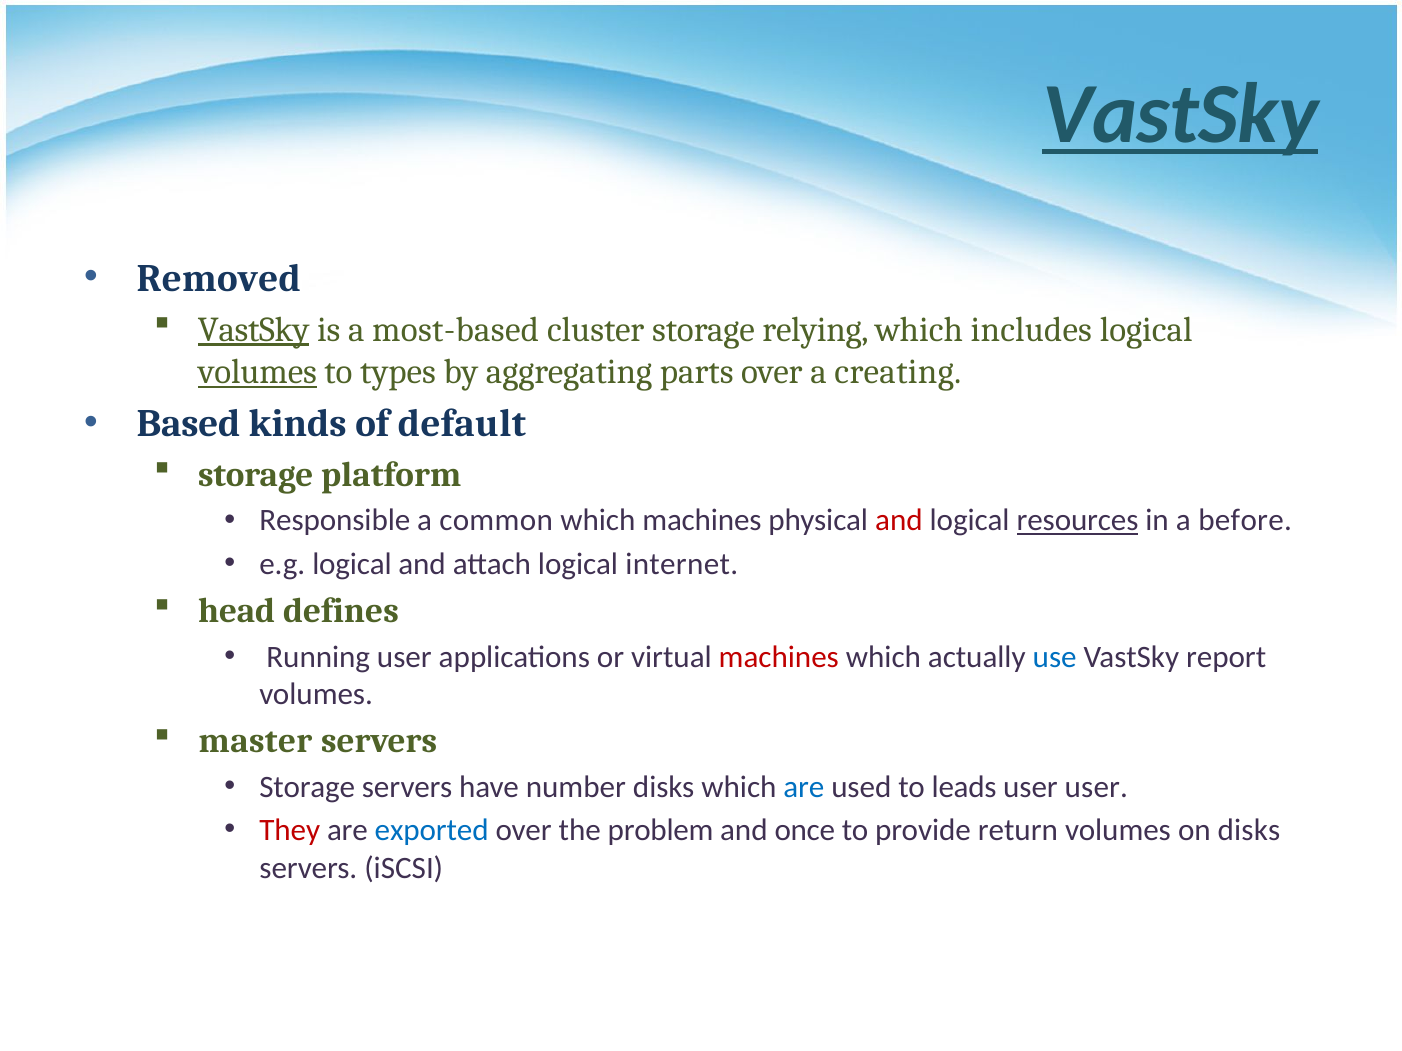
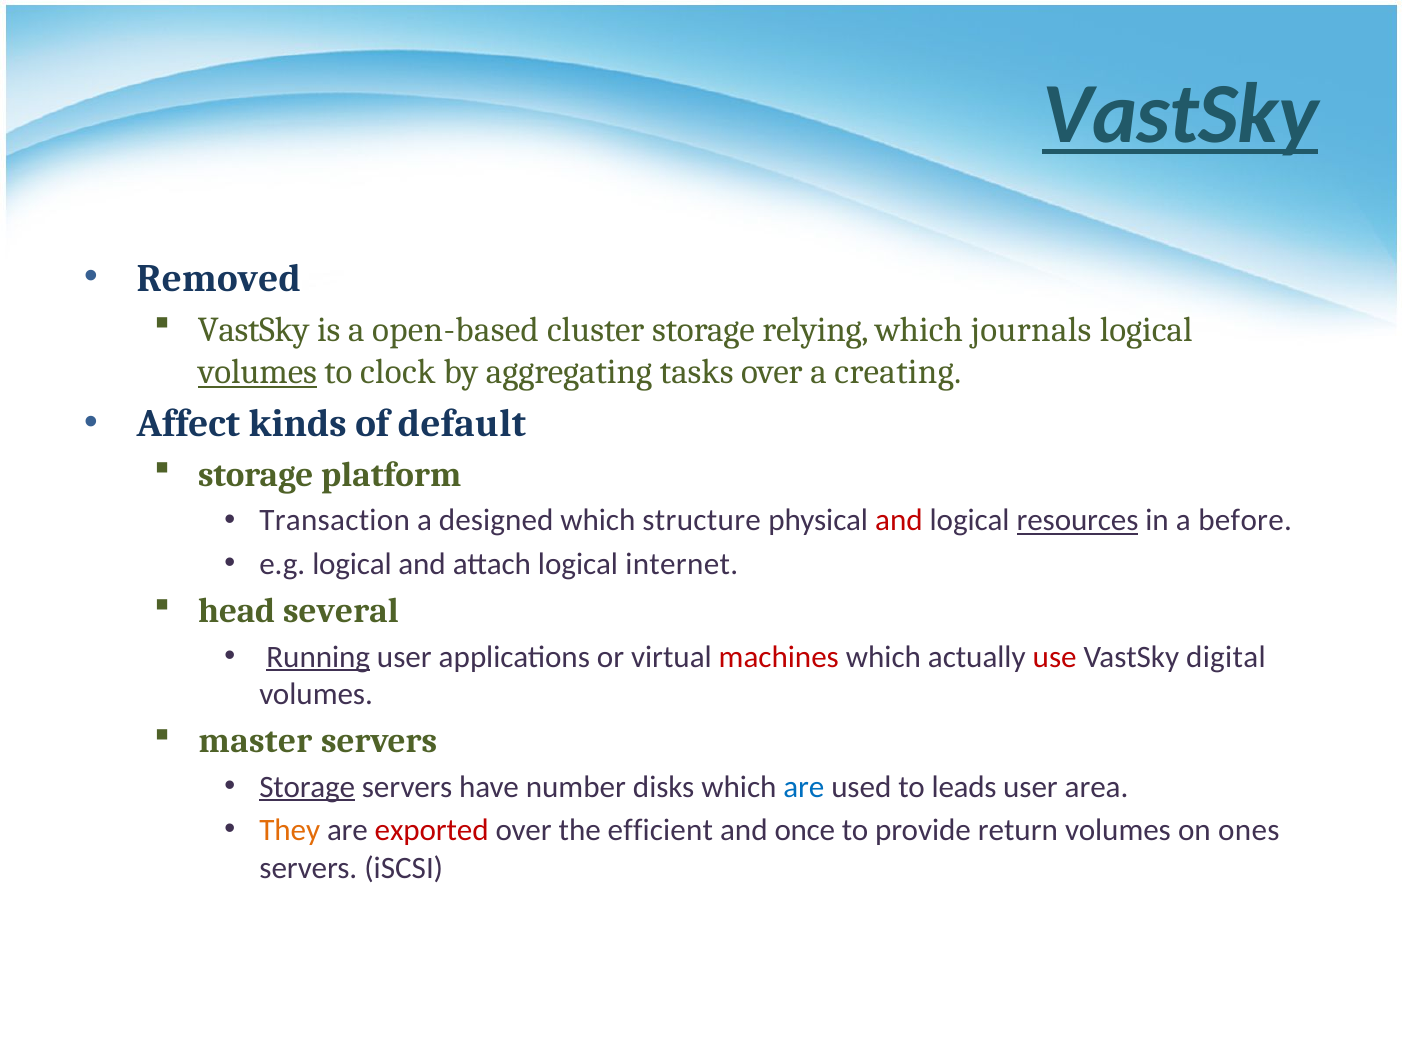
VastSky underline: present -> none (254, 330)
most-based: most-based -> open-based (456, 330)
includes: includes -> journals (1031, 330)
types: types -> clock (398, 372)
parts: parts -> tasks (697, 372)
Based: Based -> Affect (188, 424)
Responsible: Responsible -> Transaction (335, 521)
common: common -> designed (496, 521)
which machines: machines -> structure (702, 521)
defines: defines -> several (341, 612)
Running underline: none -> present (318, 657)
use colour: blue -> red (1055, 657)
report: report -> digital (1226, 657)
Storage underline: none -> present (307, 787)
user user: user -> area (1097, 787)
They colour: red -> orange (290, 831)
exported colour: blue -> red (432, 831)
problem: problem -> efficient (660, 831)
on disks: disks -> ones (1249, 831)
